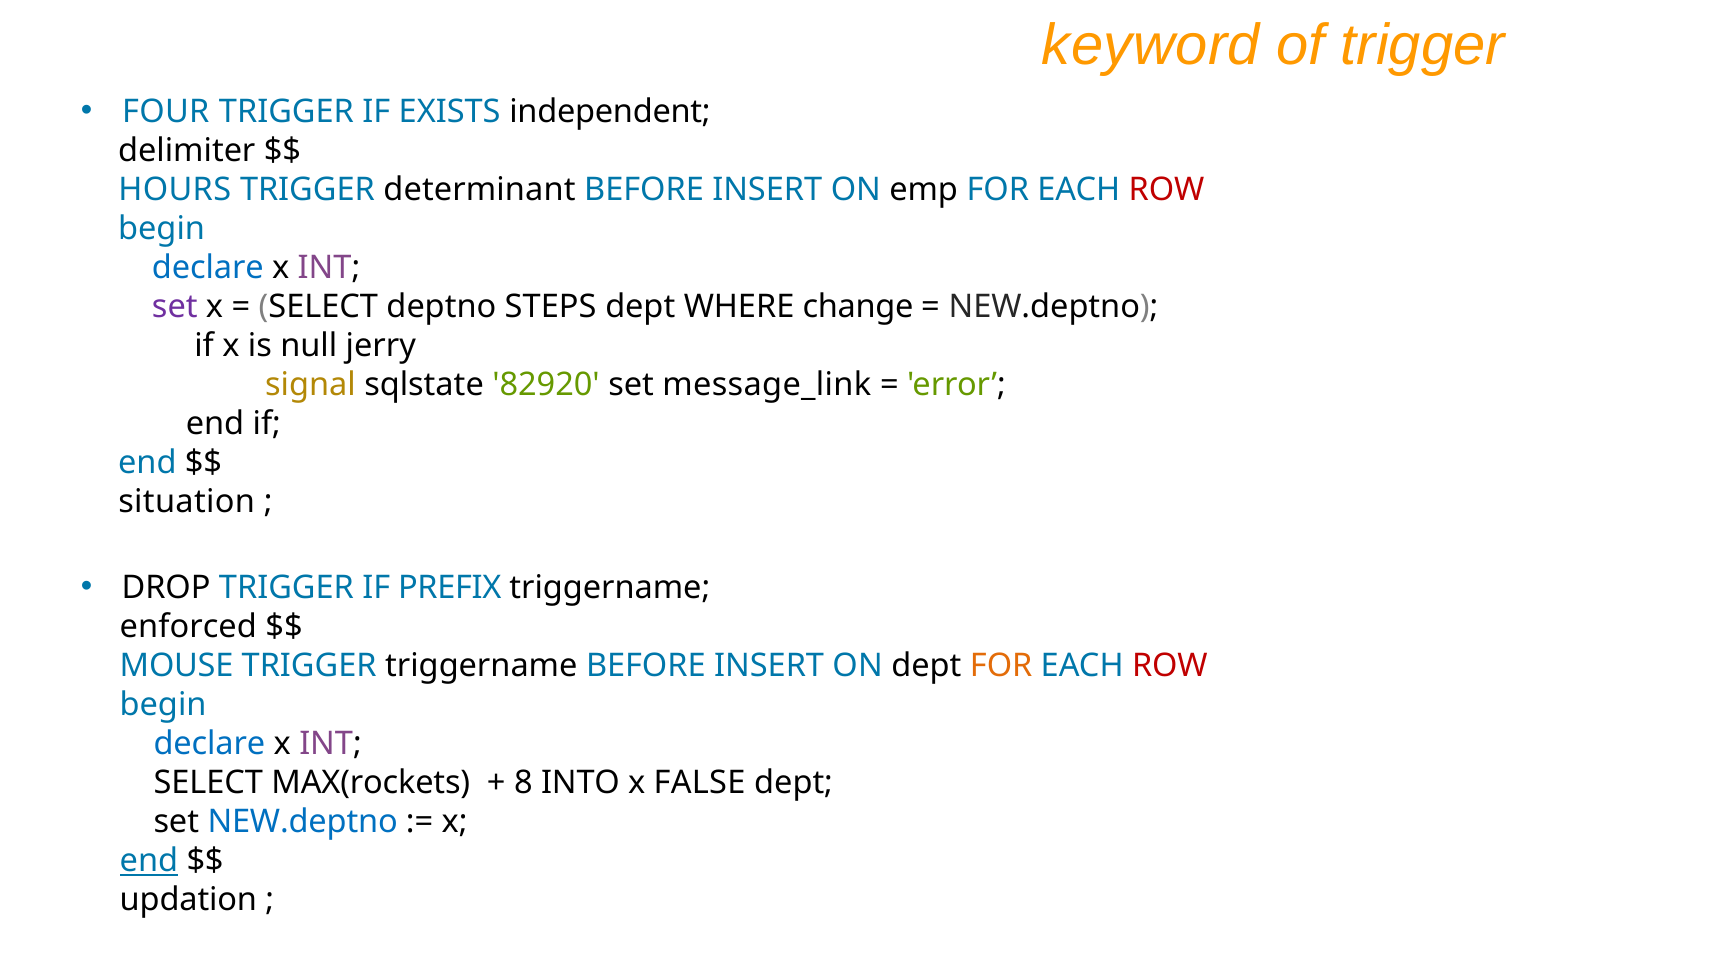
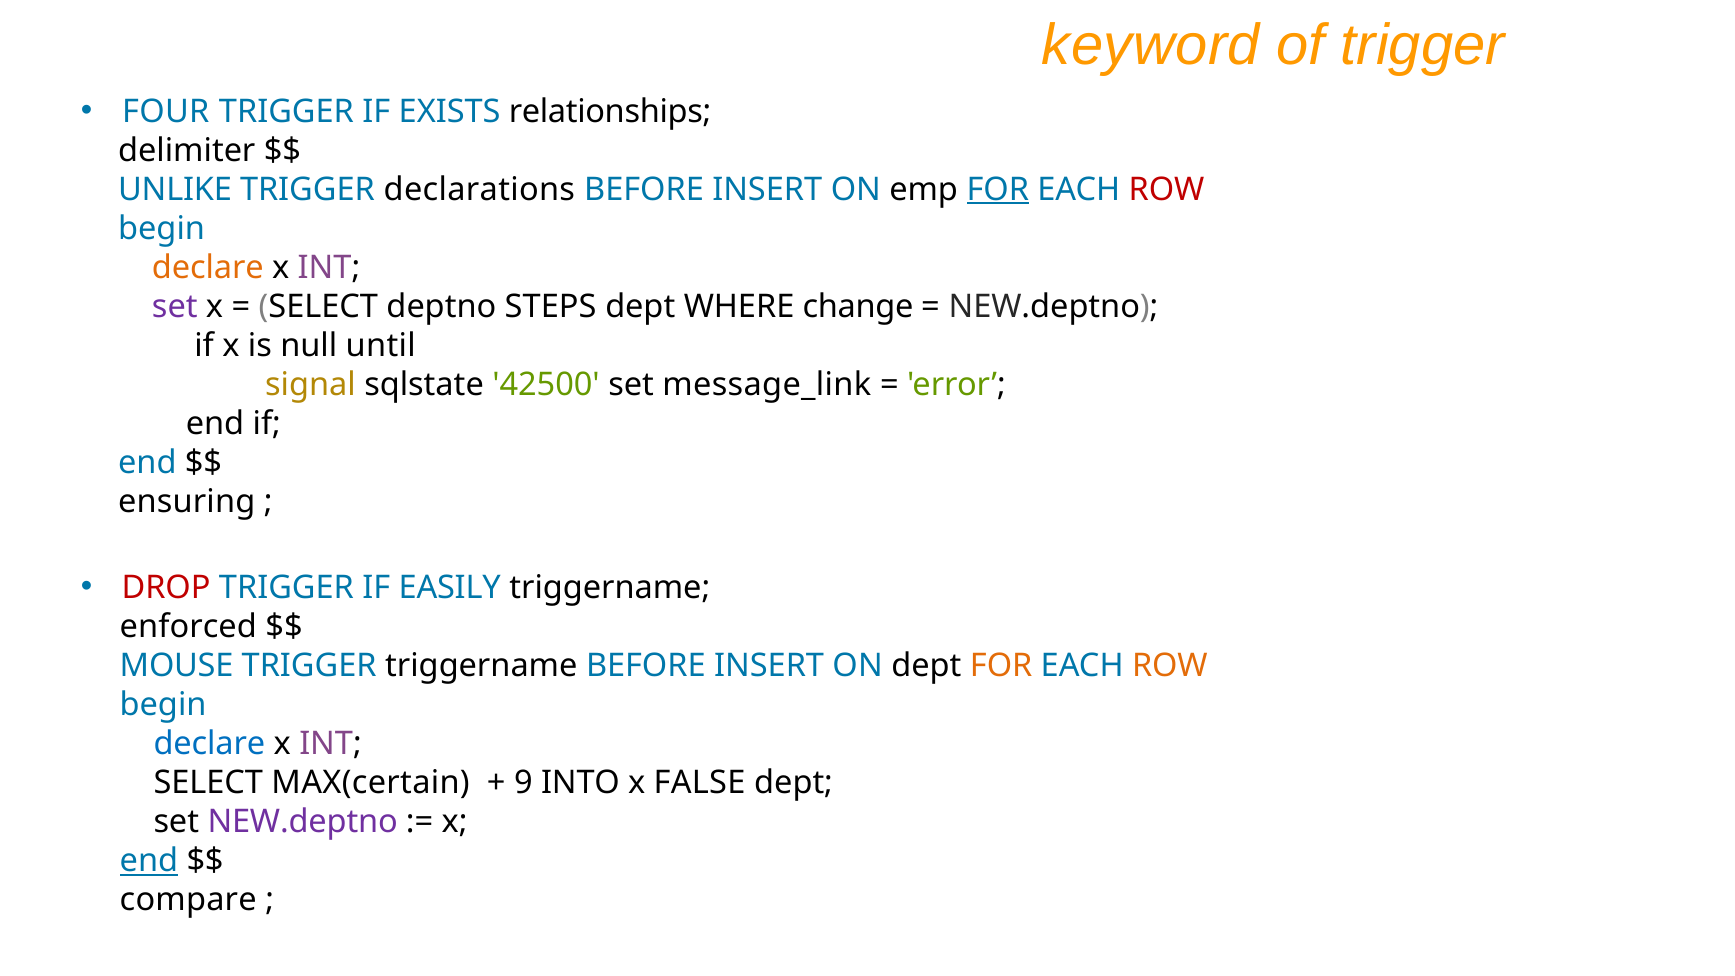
independent: independent -> relationships (610, 111)
HOURS: HOURS -> UNLIKE (175, 189)
determinant: determinant -> declarations (479, 189)
FOR underline: none -> present (998, 189)
declare colour: blue -> orange (208, 267)
jerry: jerry -> until (381, 346)
82920: 82920 -> 42500 (546, 385)
situation: situation -> ensuring (187, 502)
DROP colour: black -> red (166, 588)
PREFIX: PREFIX -> EASILY (450, 588)
ROW colour: red -> orange (1170, 666)
MAX(rockets: MAX(rockets -> MAX(certain (371, 783)
8: 8 -> 9 (523, 783)
NEW.deptno colour: blue -> purple (303, 822)
updation: updation -> compare (188, 900)
